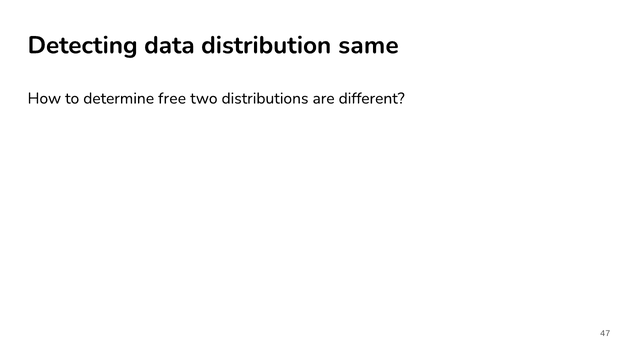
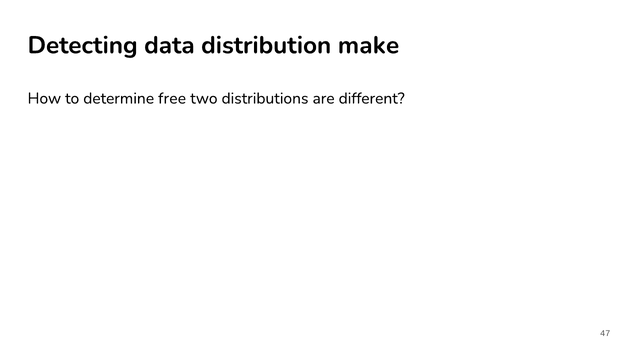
same: same -> make (368, 45)
